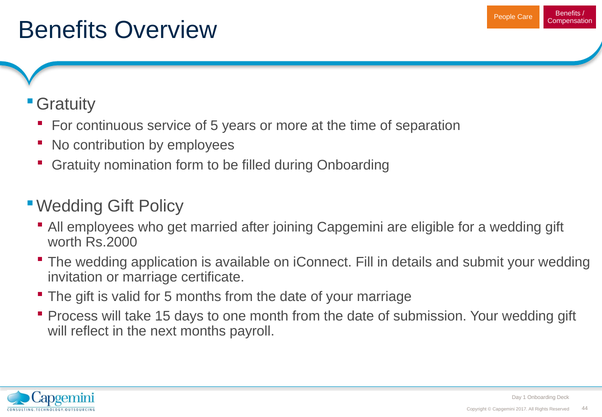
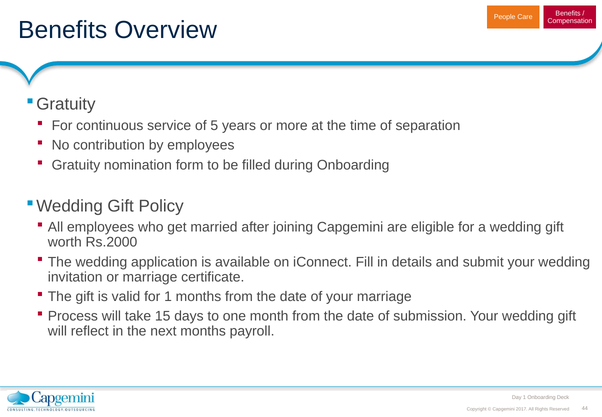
for 5: 5 -> 1 (168, 296)
